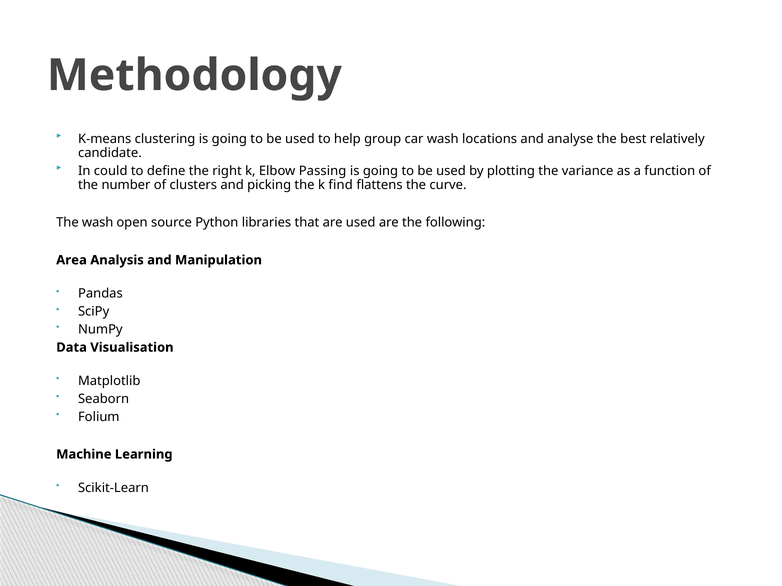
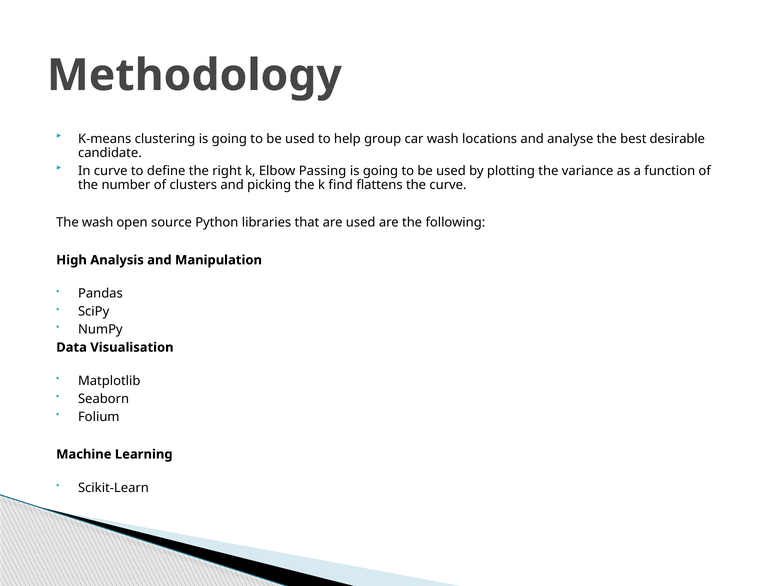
relatively: relatively -> desirable (677, 139)
In could: could -> curve (111, 171)
Area: Area -> High (72, 260)
